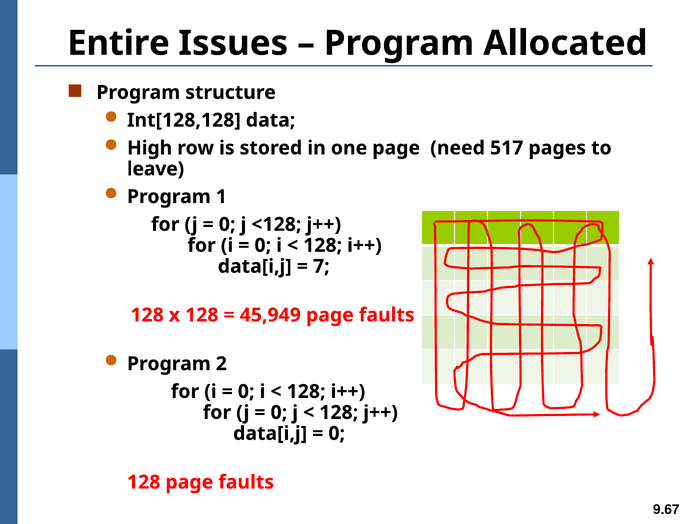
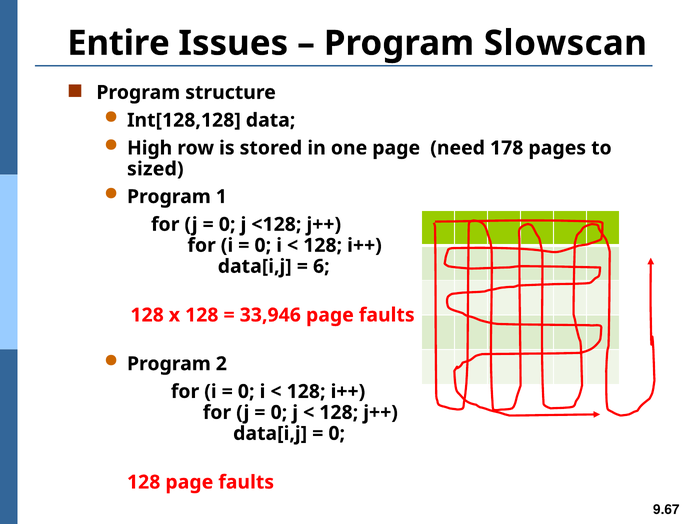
Allocated: Allocated -> Slowscan (565, 43)
517: 517 -> 178 (507, 148)
leave: leave -> sized (155, 169)
7: 7 -> 6 (321, 267)
45,949: 45,949 -> 33,946 (270, 315)
